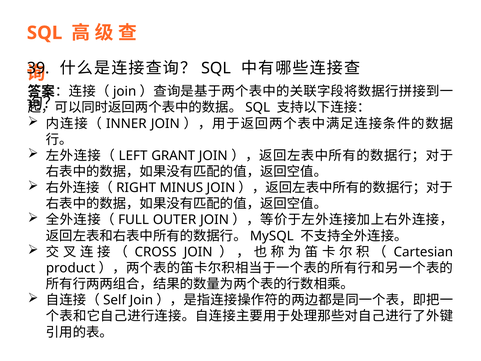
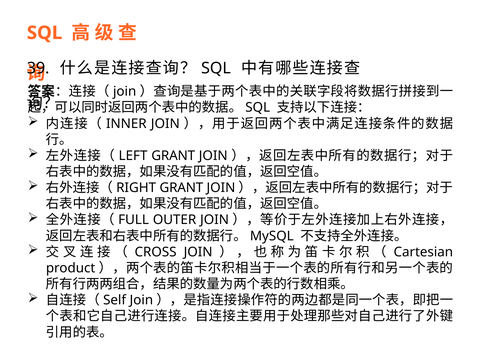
MINUS: MINUS -> GRANT (181, 188)
